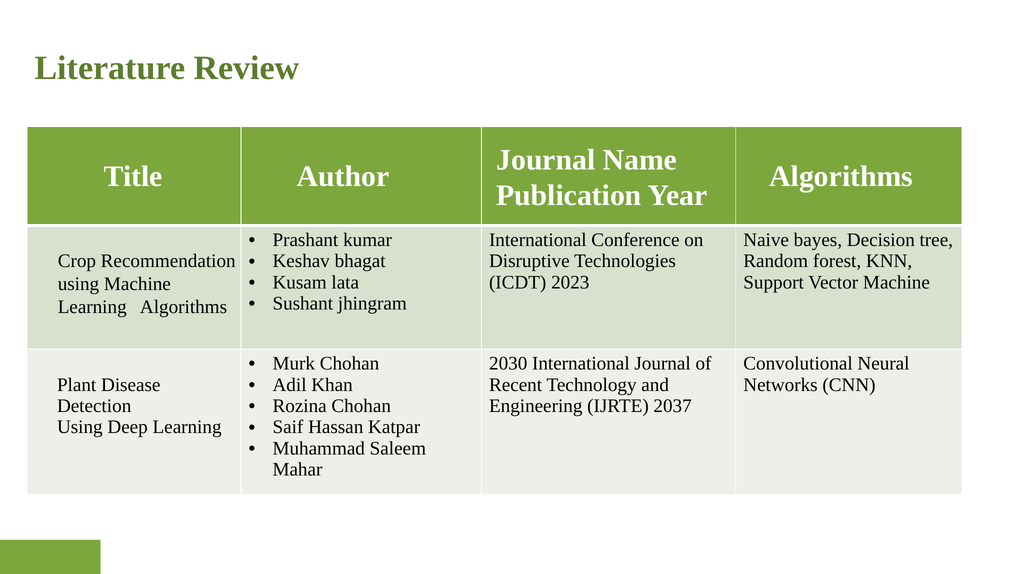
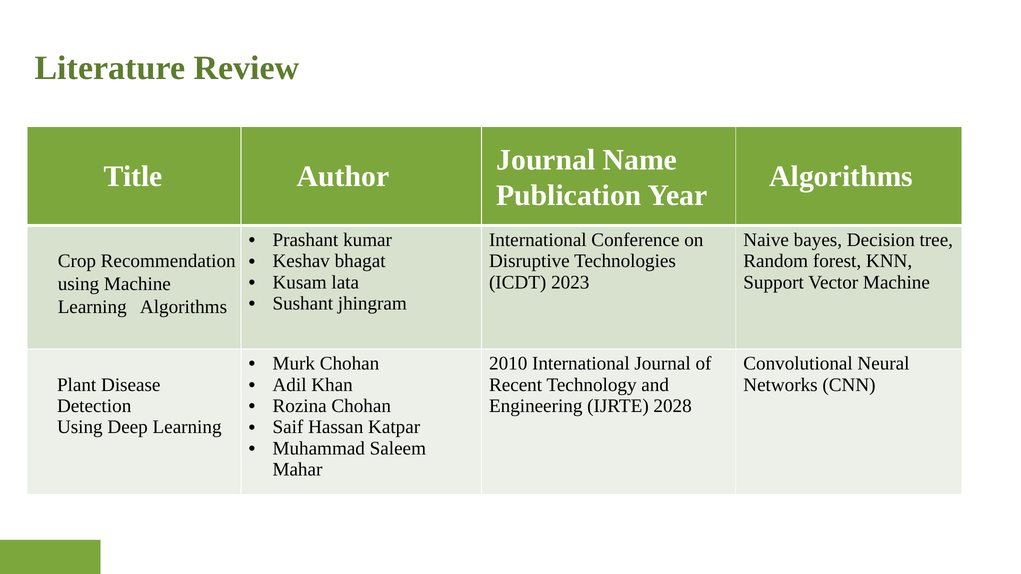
2030: 2030 -> 2010 (508, 364)
2037: 2037 -> 2028 (673, 406)
